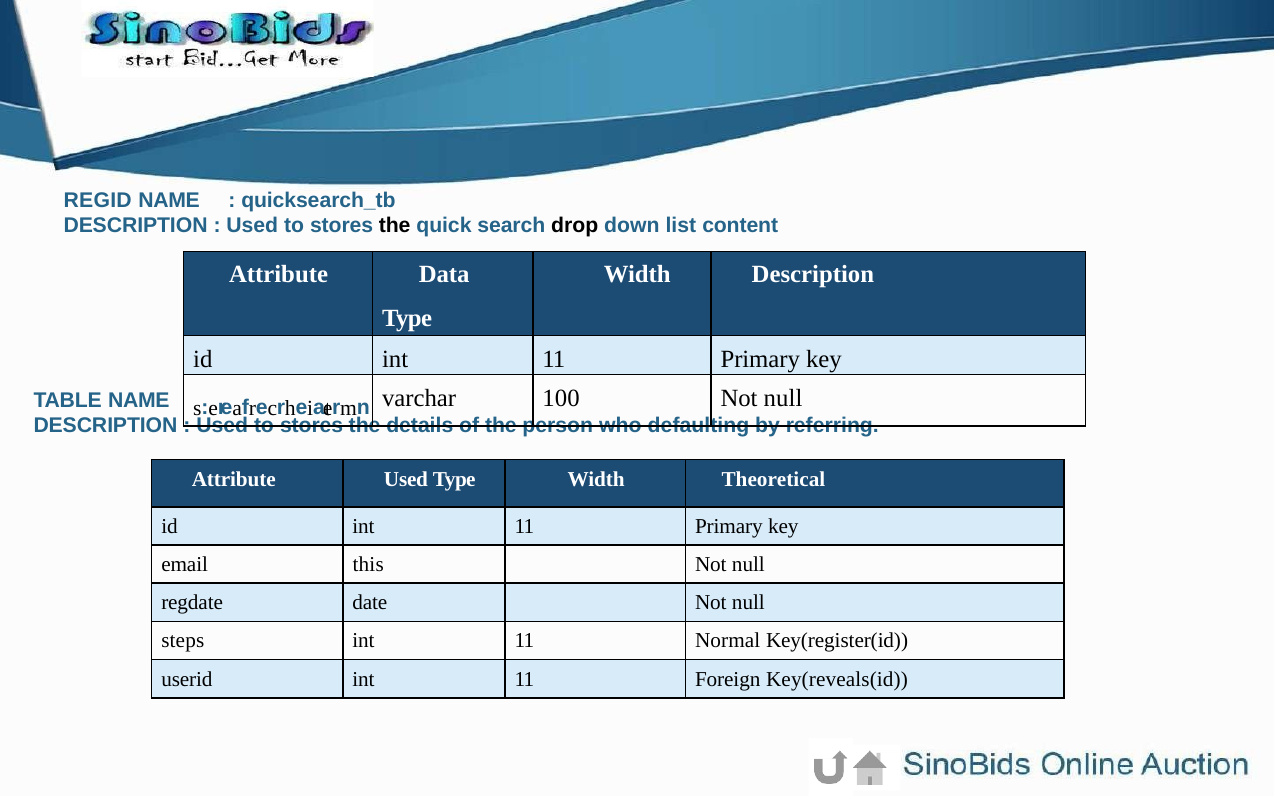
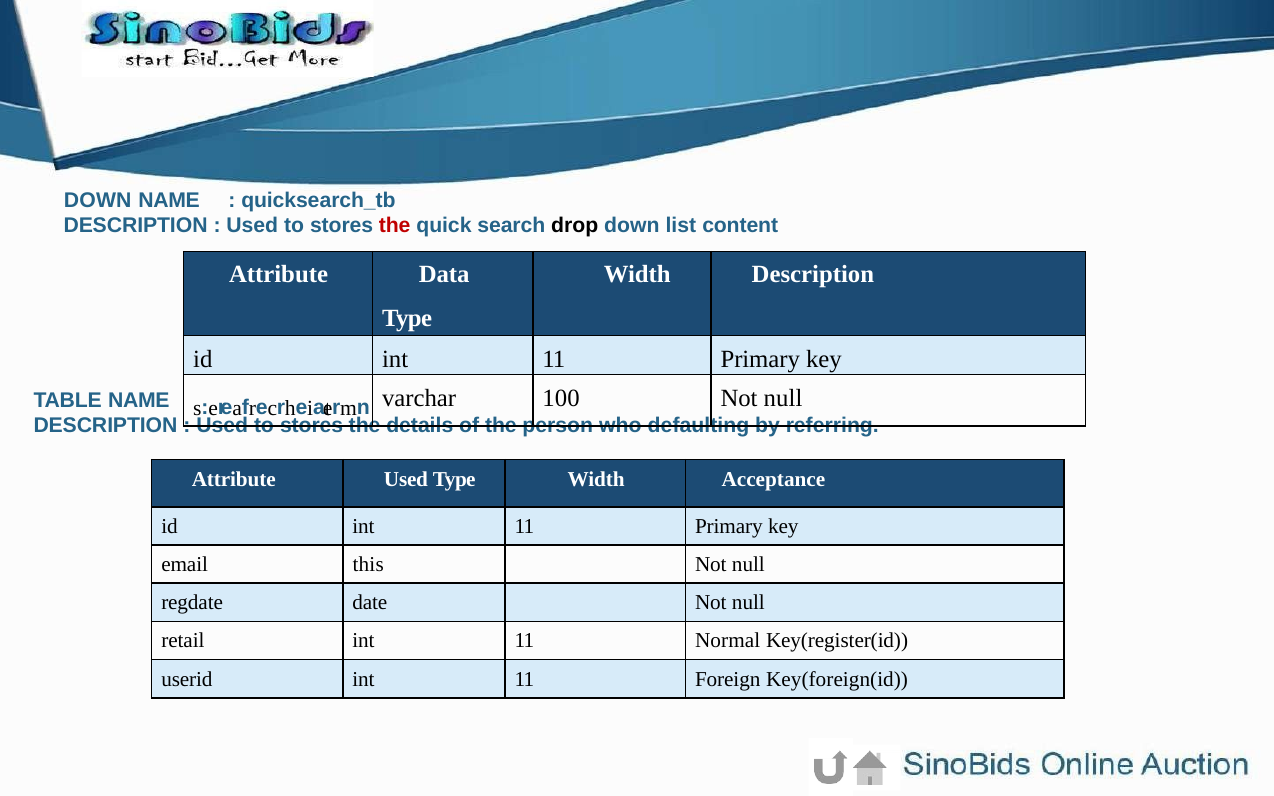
REGID: REGID -> DOWN (98, 200)
the colour: black -> red (395, 226)
Theoretical: Theoretical -> Acceptance (773, 479)
steps: steps -> retail (183, 641)
Key(reveals(id: Key(reveals(id -> Key(foreign(id (837, 679)
